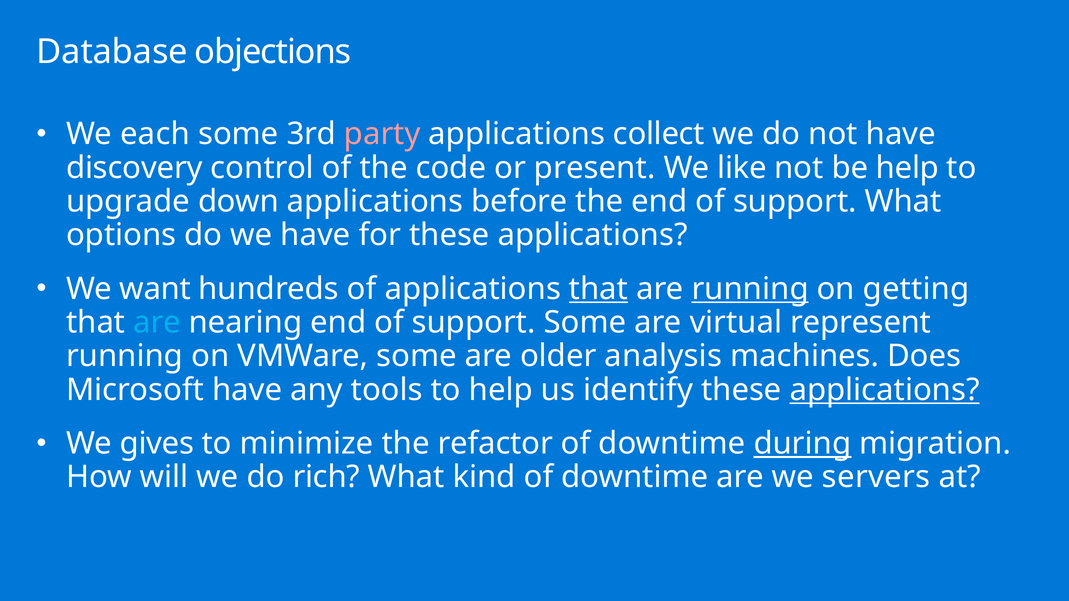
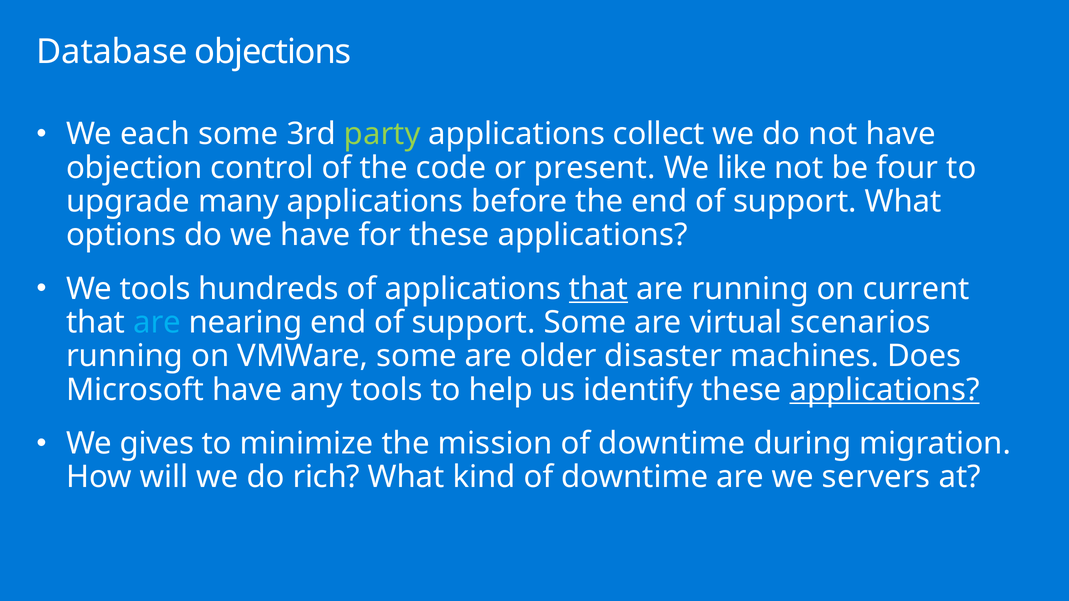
party colour: pink -> light green (382, 134)
discovery: discovery -> objection (134, 168)
be help: help -> four (907, 168)
down: down -> many (238, 202)
We want: want -> tools (155, 289)
running underline: present -> none (750, 289)
getting: getting -> current (916, 289)
represent: represent -> scenarios (860, 323)
analysis: analysis -> disaster (663, 356)
refactor: refactor -> mission (495, 444)
during underline: present -> none (802, 444)
